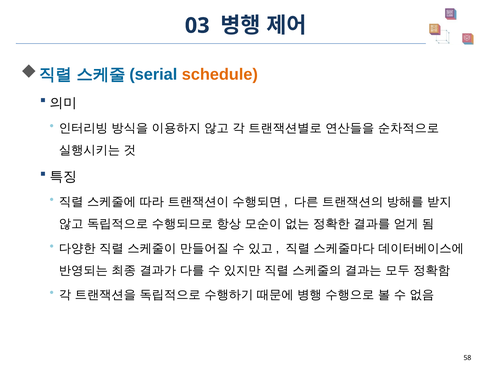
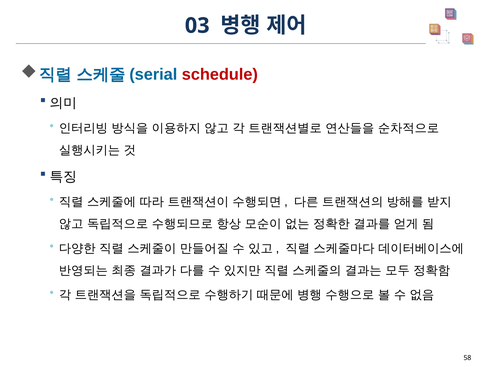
schedule colour: orange -> red (220, 74)
